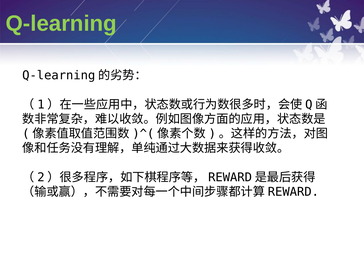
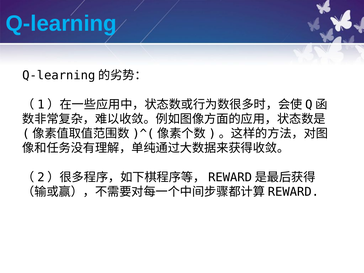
Q-learning colour: light green -> light blue (61, 23)
